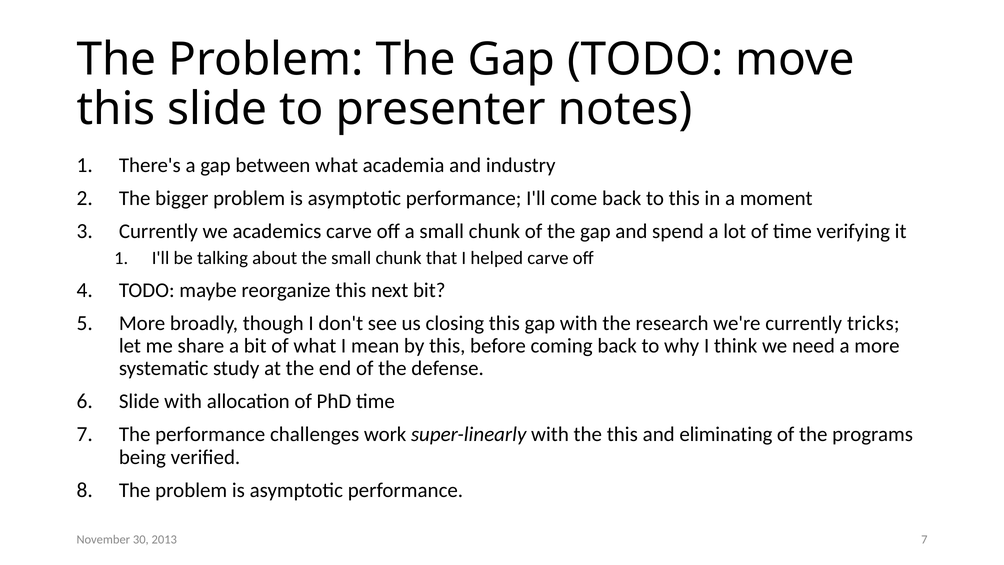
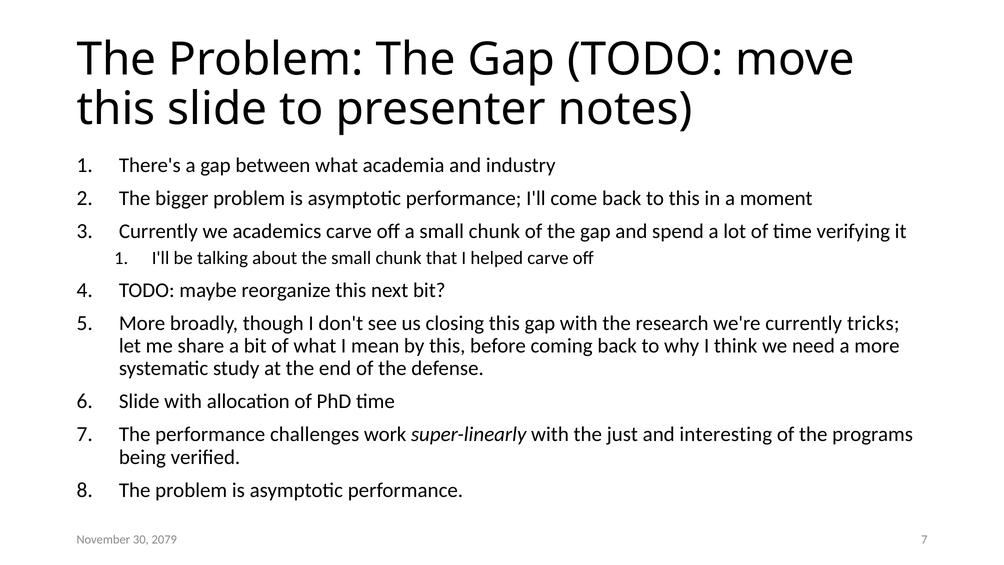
the this: this -> just (622, 434)
eliminating: eliminating -> interesting (726, 434)
2013: 2013 -> 2079 (164, 539)
